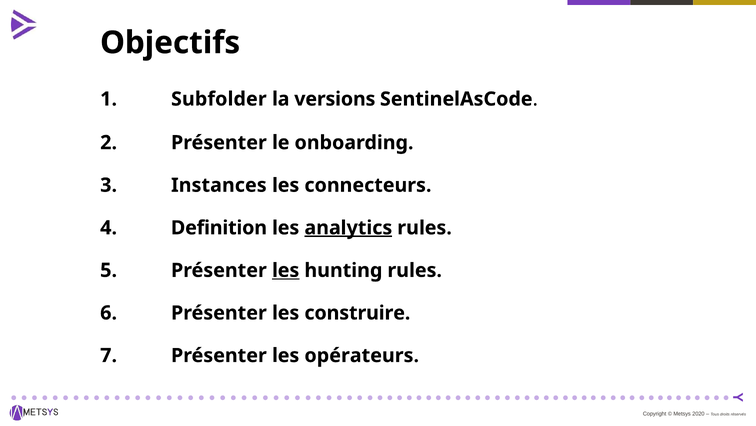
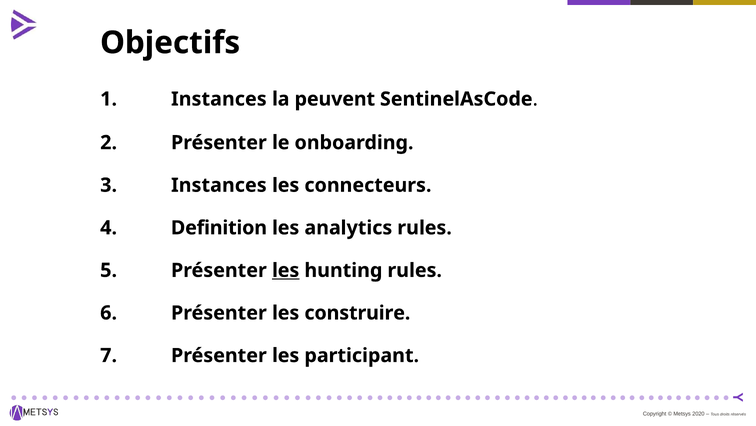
Subfolder: Subfolder -> Instances (219, 99)
versions: versions -> peuvent (335, 99)
analytics underline: present -> none (348, 227)
opérateurs: opérateurs -> participant (362, 355)
